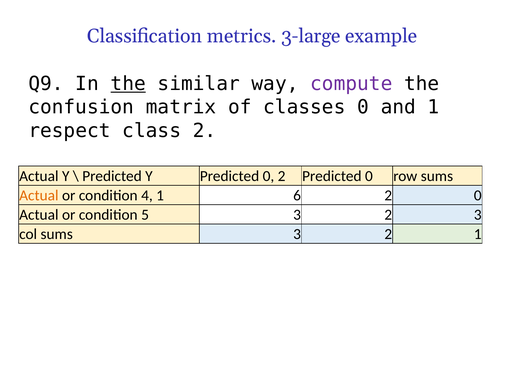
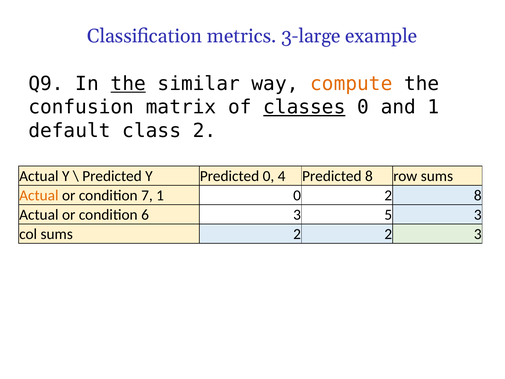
compute colour: purple -> orange (351, 84)
classes underline: none -> present (304, 107)
respect: respect -> default (69, 131)
0 2: 2 -> 4 (282, 176)
0: 0 -> 8 (369, 176)
4: 4 -> 7 (147, 196)
1 6: 6 -> 0 (297, 196)
2 0: 0 -> 8 (478, 196)
5: 5 -> 6 (145, 215)
2: 2 -> 5 (388, 215)
sums 3: 3 -> 2 (297, 234)
2 1: 1 -> 3 (478, 234)
